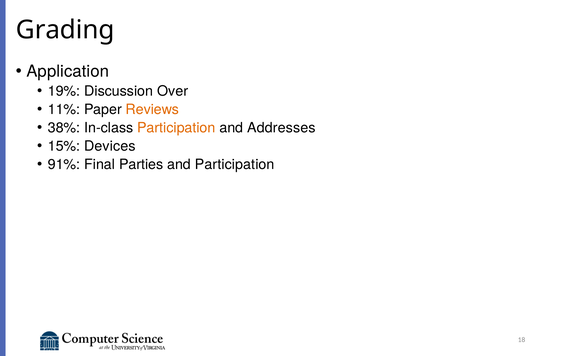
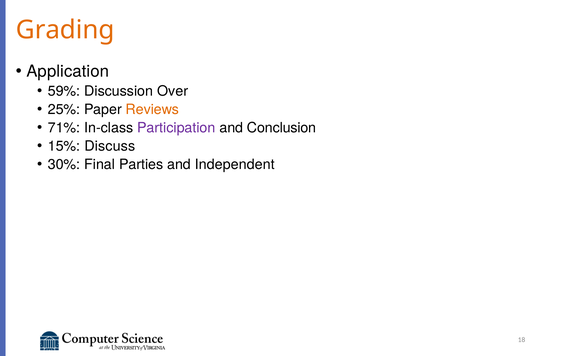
Grading colour: black -> orange (65, 30)
19%: 19% -> 59% (64, 91)
11%: 11% -> 25% (64, 110)
38%: 38% -> 71% (64, 128)
Participation colour: orange -> purple (176, 128)
Addresses: Addresses -> Conclusion (282, 128)
Devices: Devices -> Discuss (110, 146)
91%: 91% -> 30% (64, 165)
and Participation: Participation -> Independent (235, 165)
